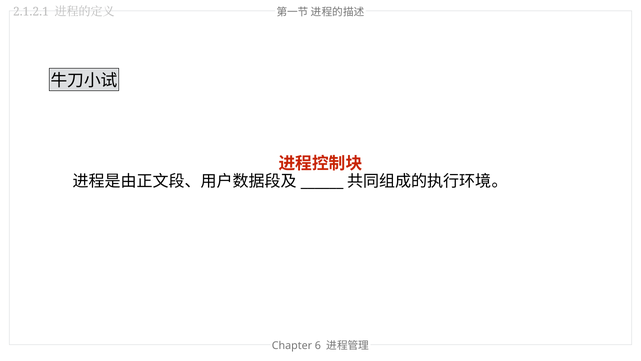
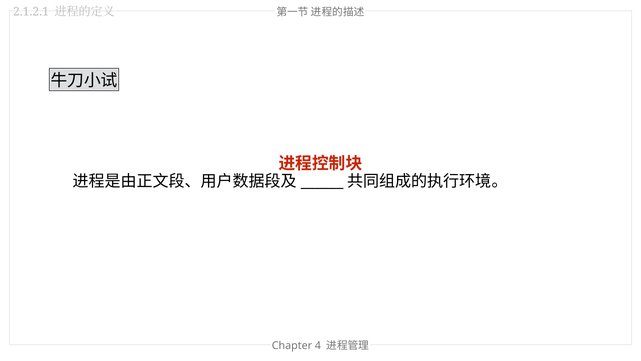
6: 6 -> 4 (318, 345)
